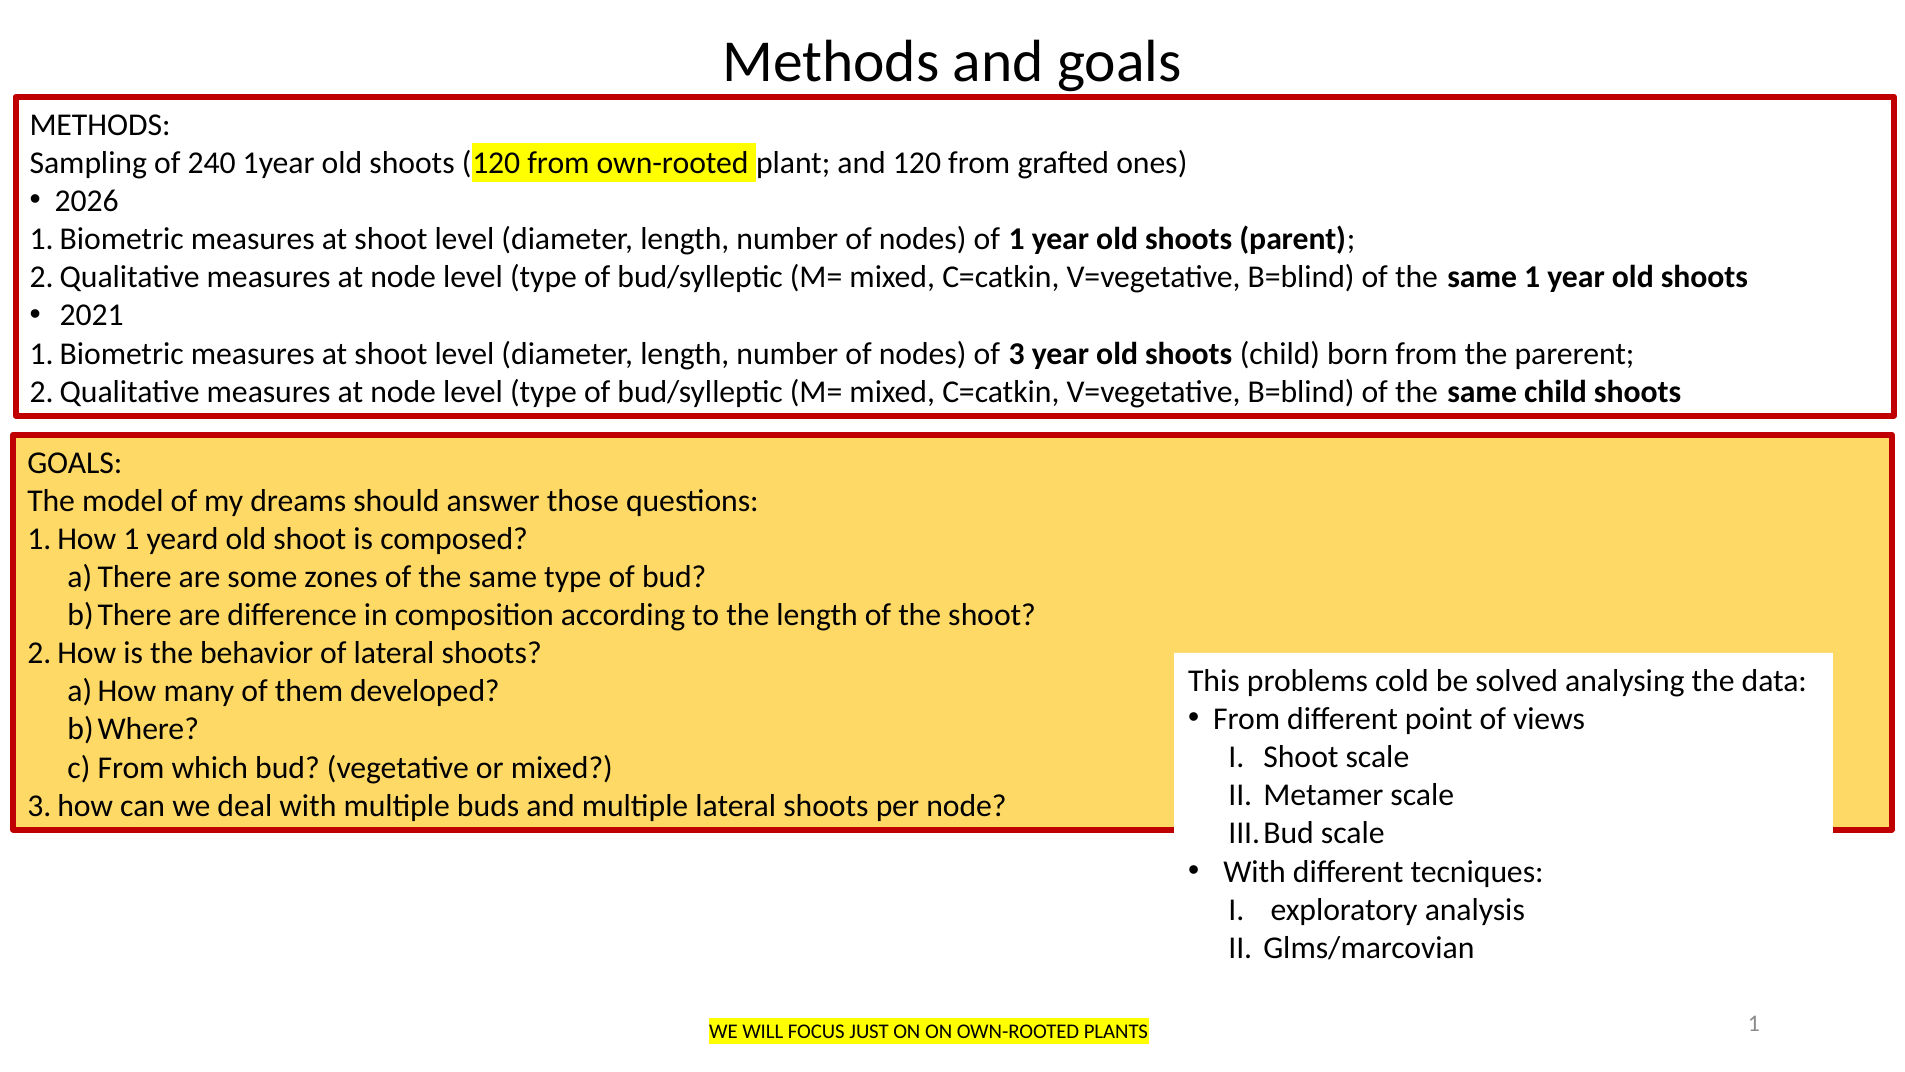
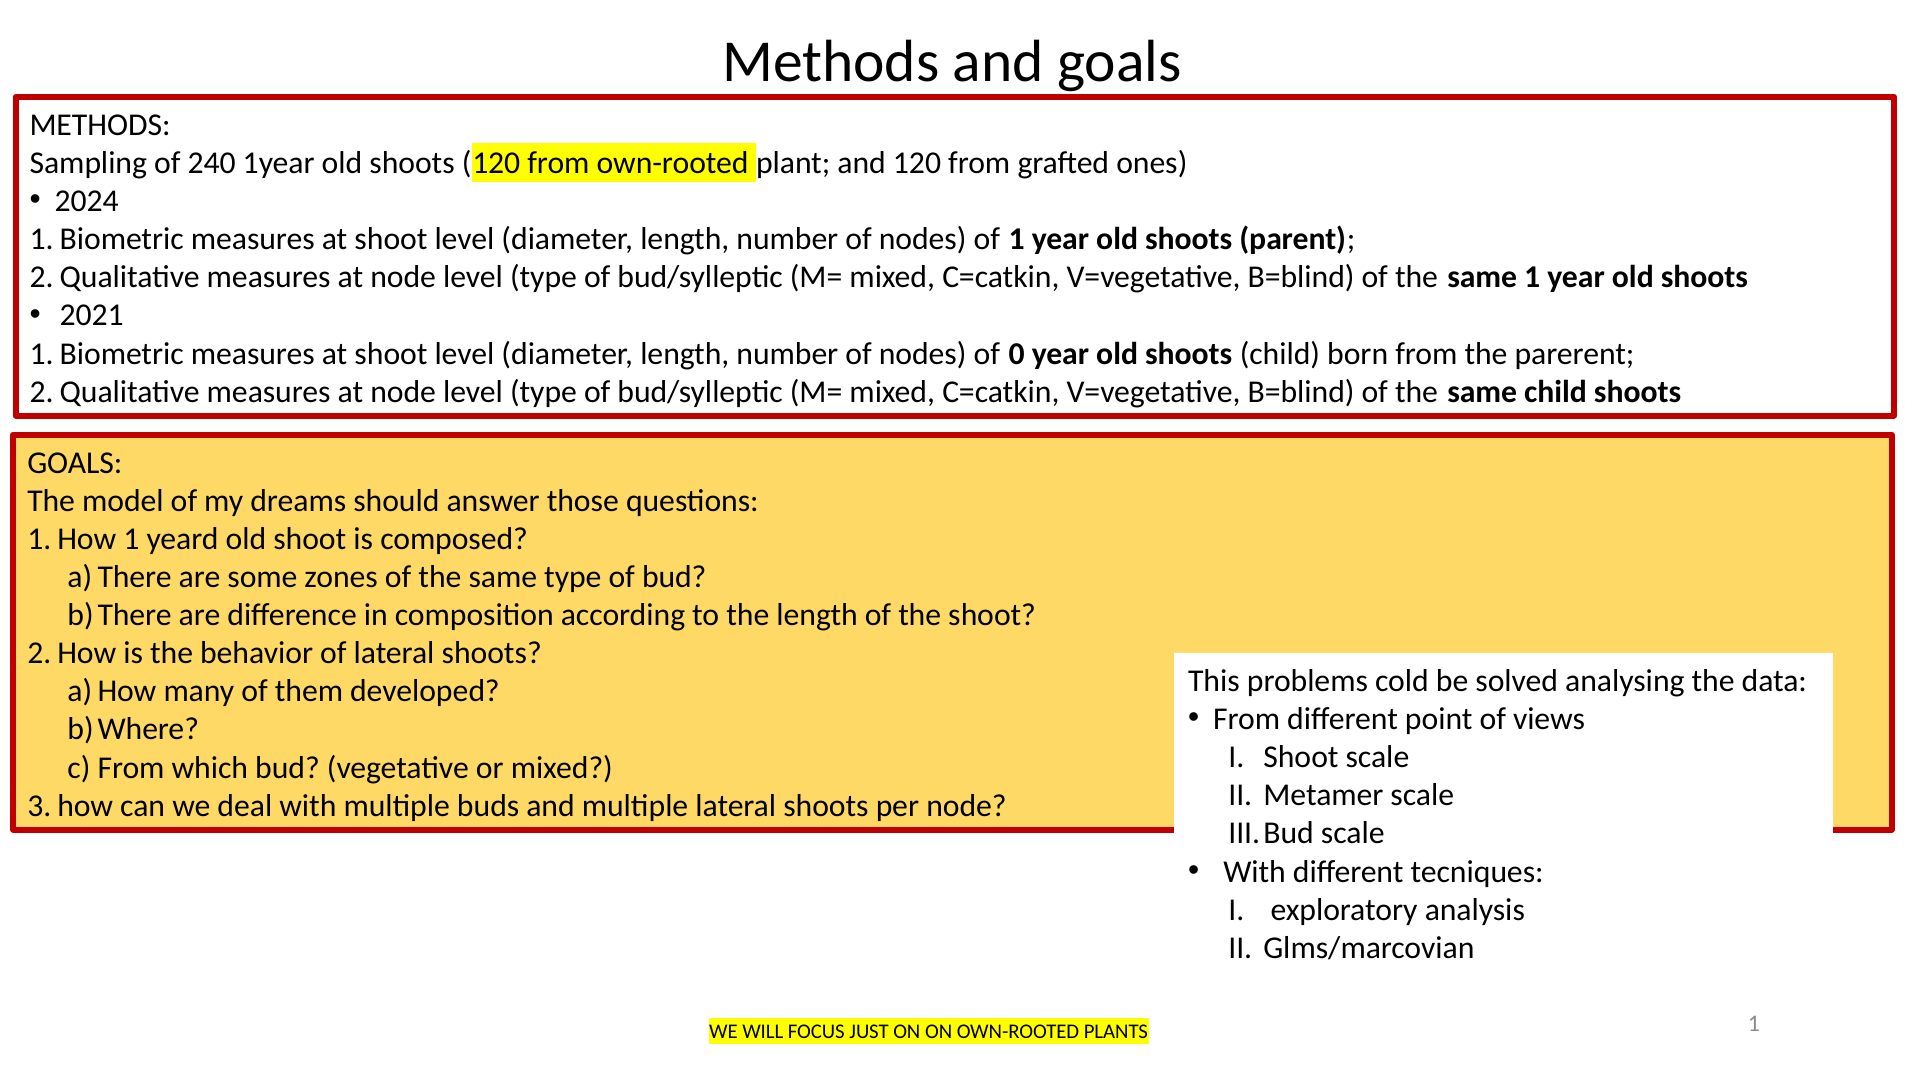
2026: 2026 -> 2024 (87, 201)
3: 3 -> 0 (1017, 353)
